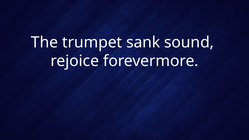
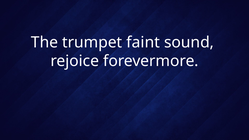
sank: sank -> faint (143, 42)
